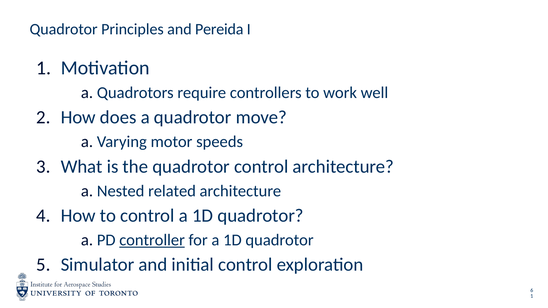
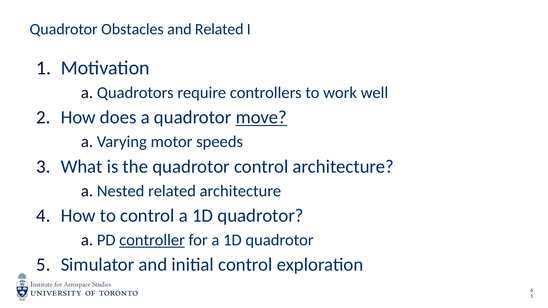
Principles: Principles -> Obstacles (132, 29)
and Pereida: Pereida -> Related (219, 29)
move underline: none -> present (261, 118)
